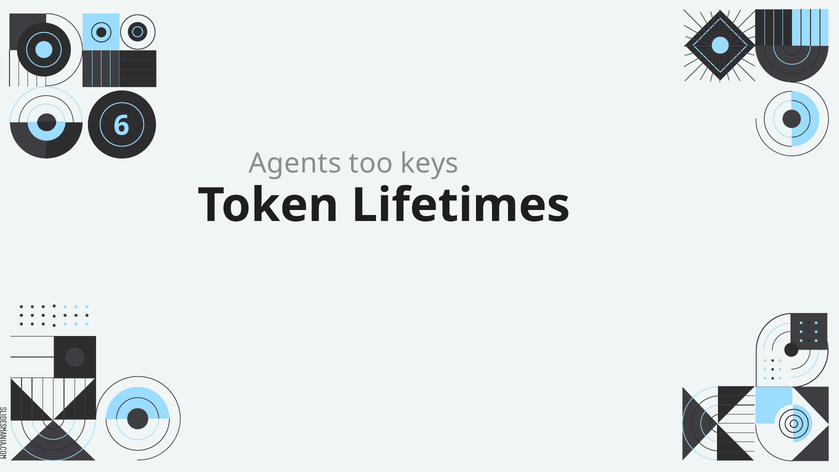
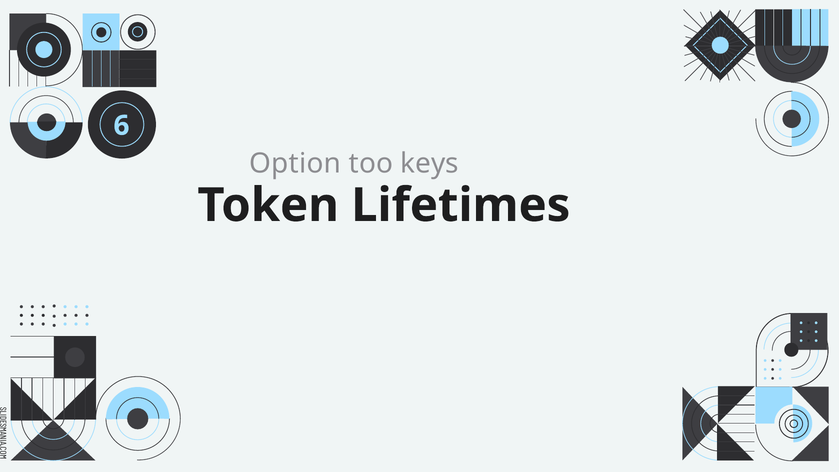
Agents: Agents -> Option (295, 164)
